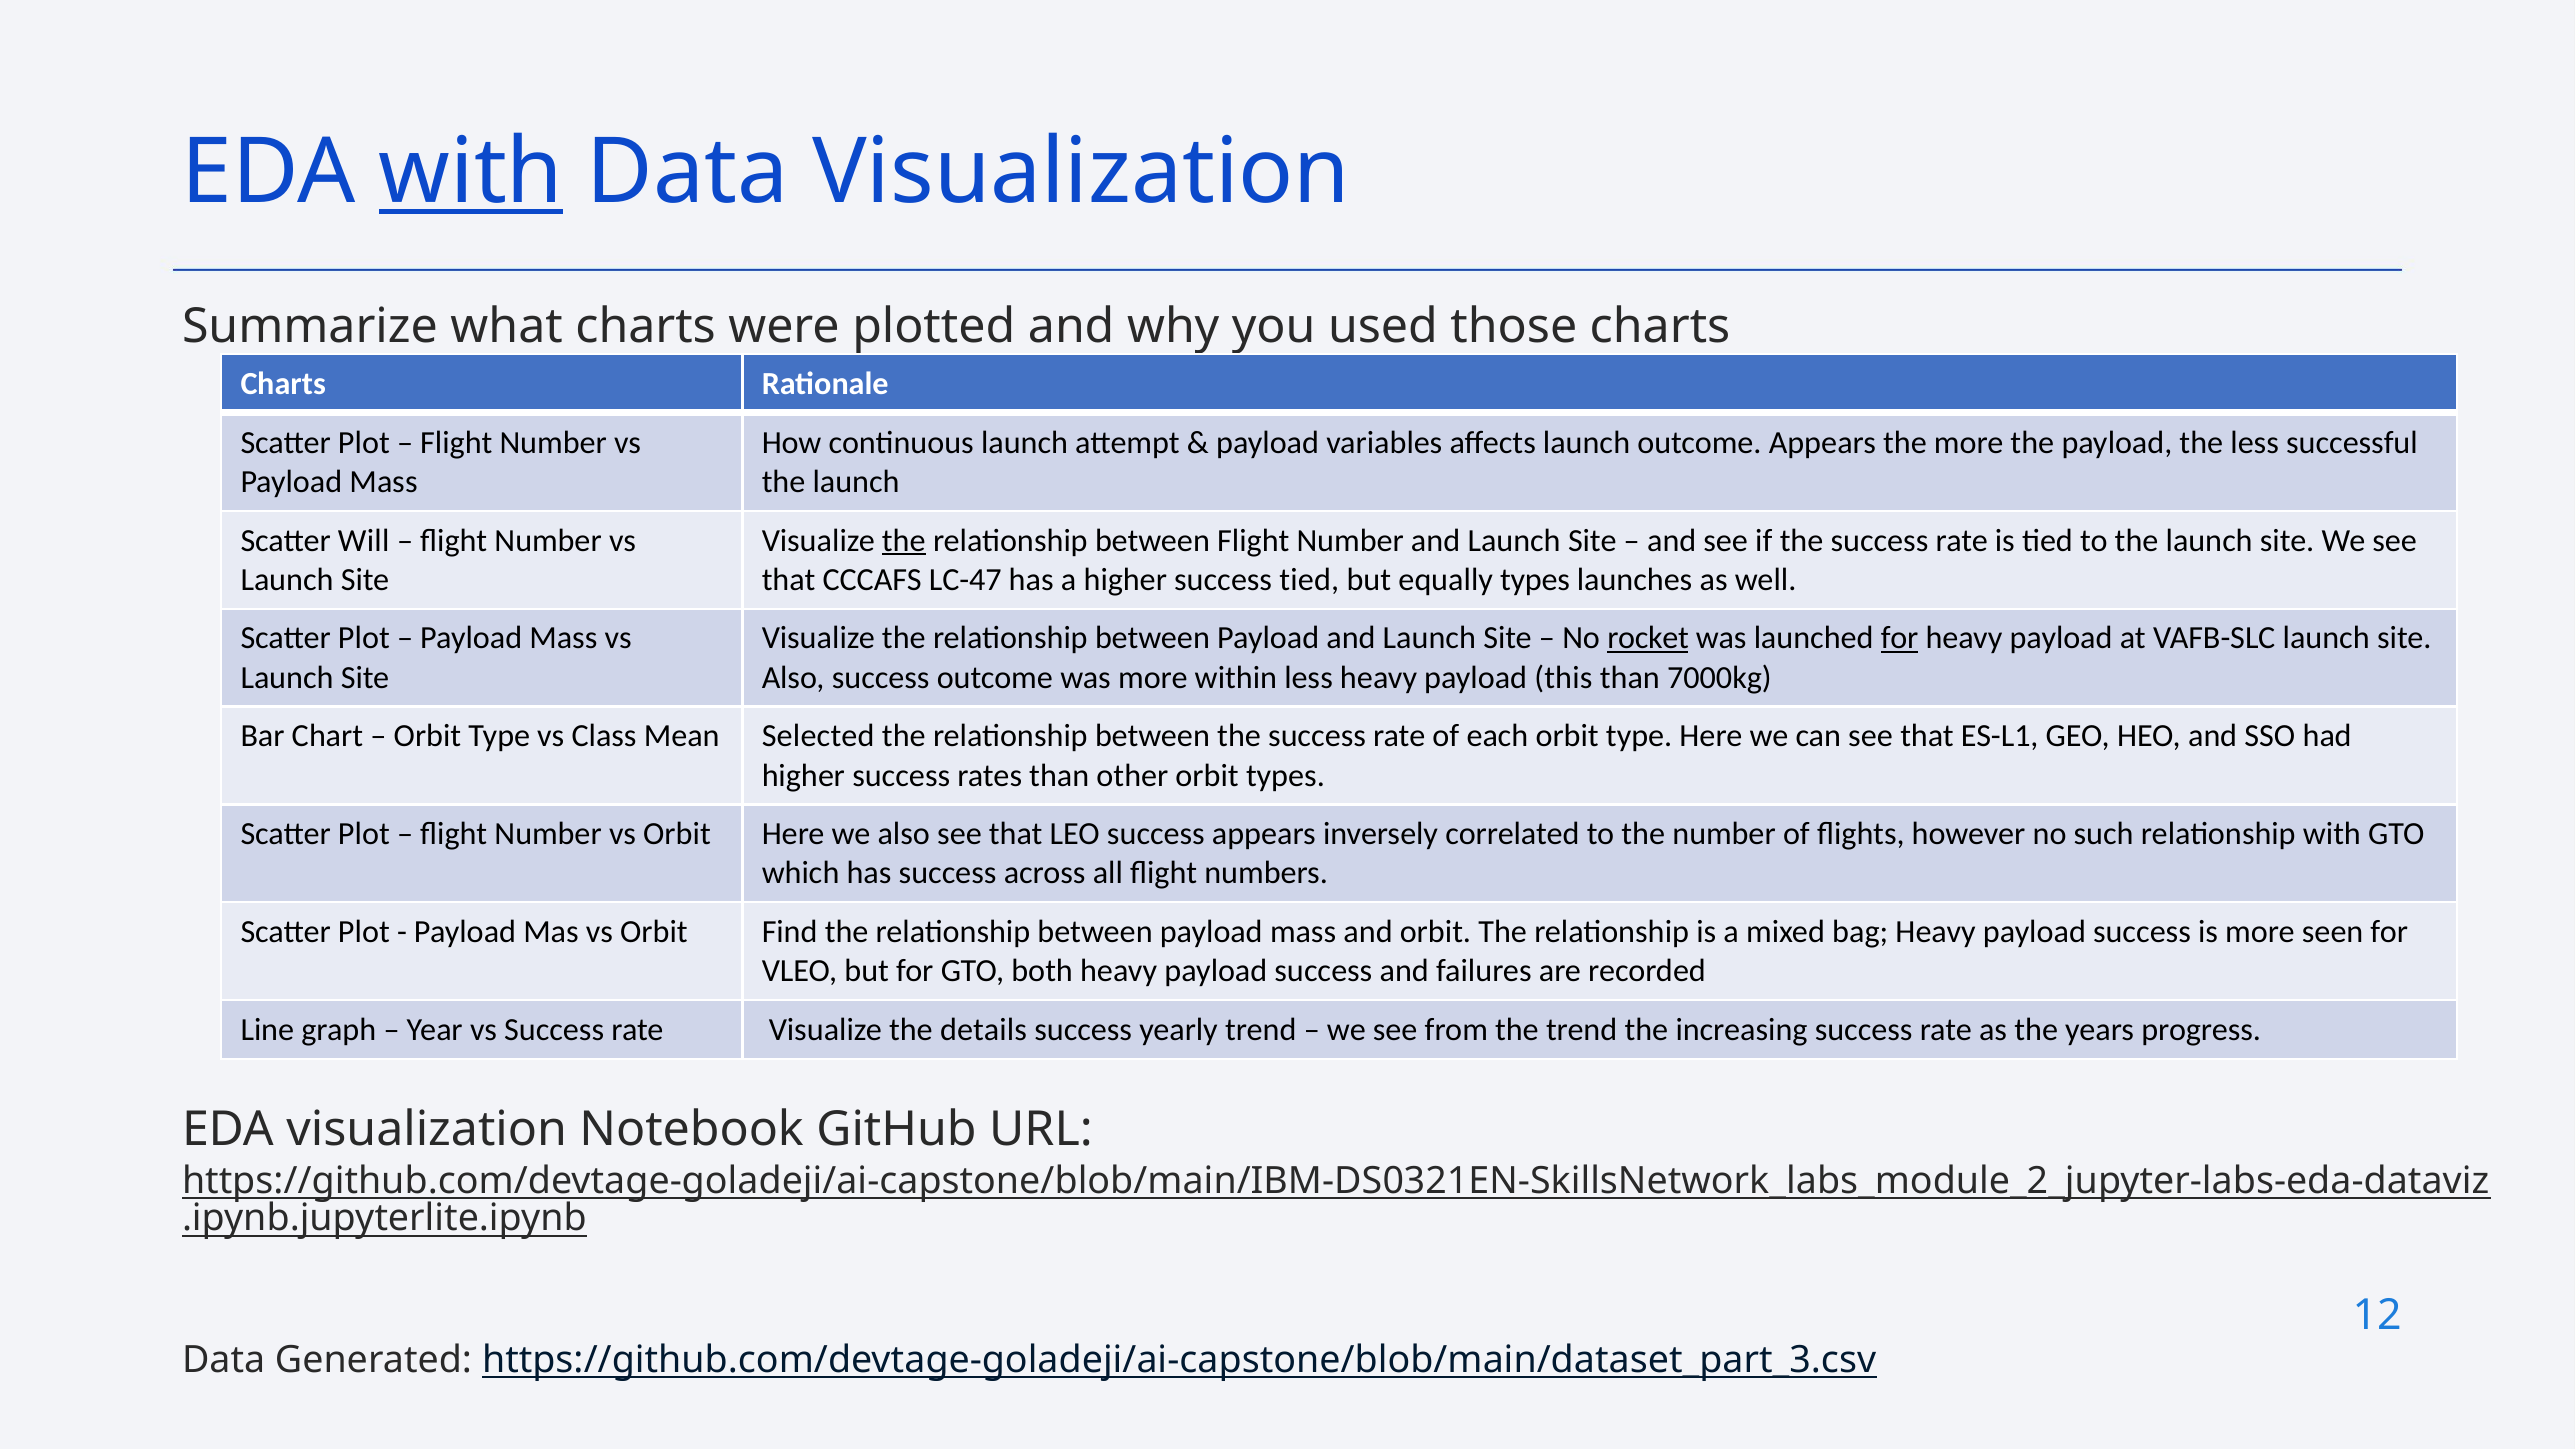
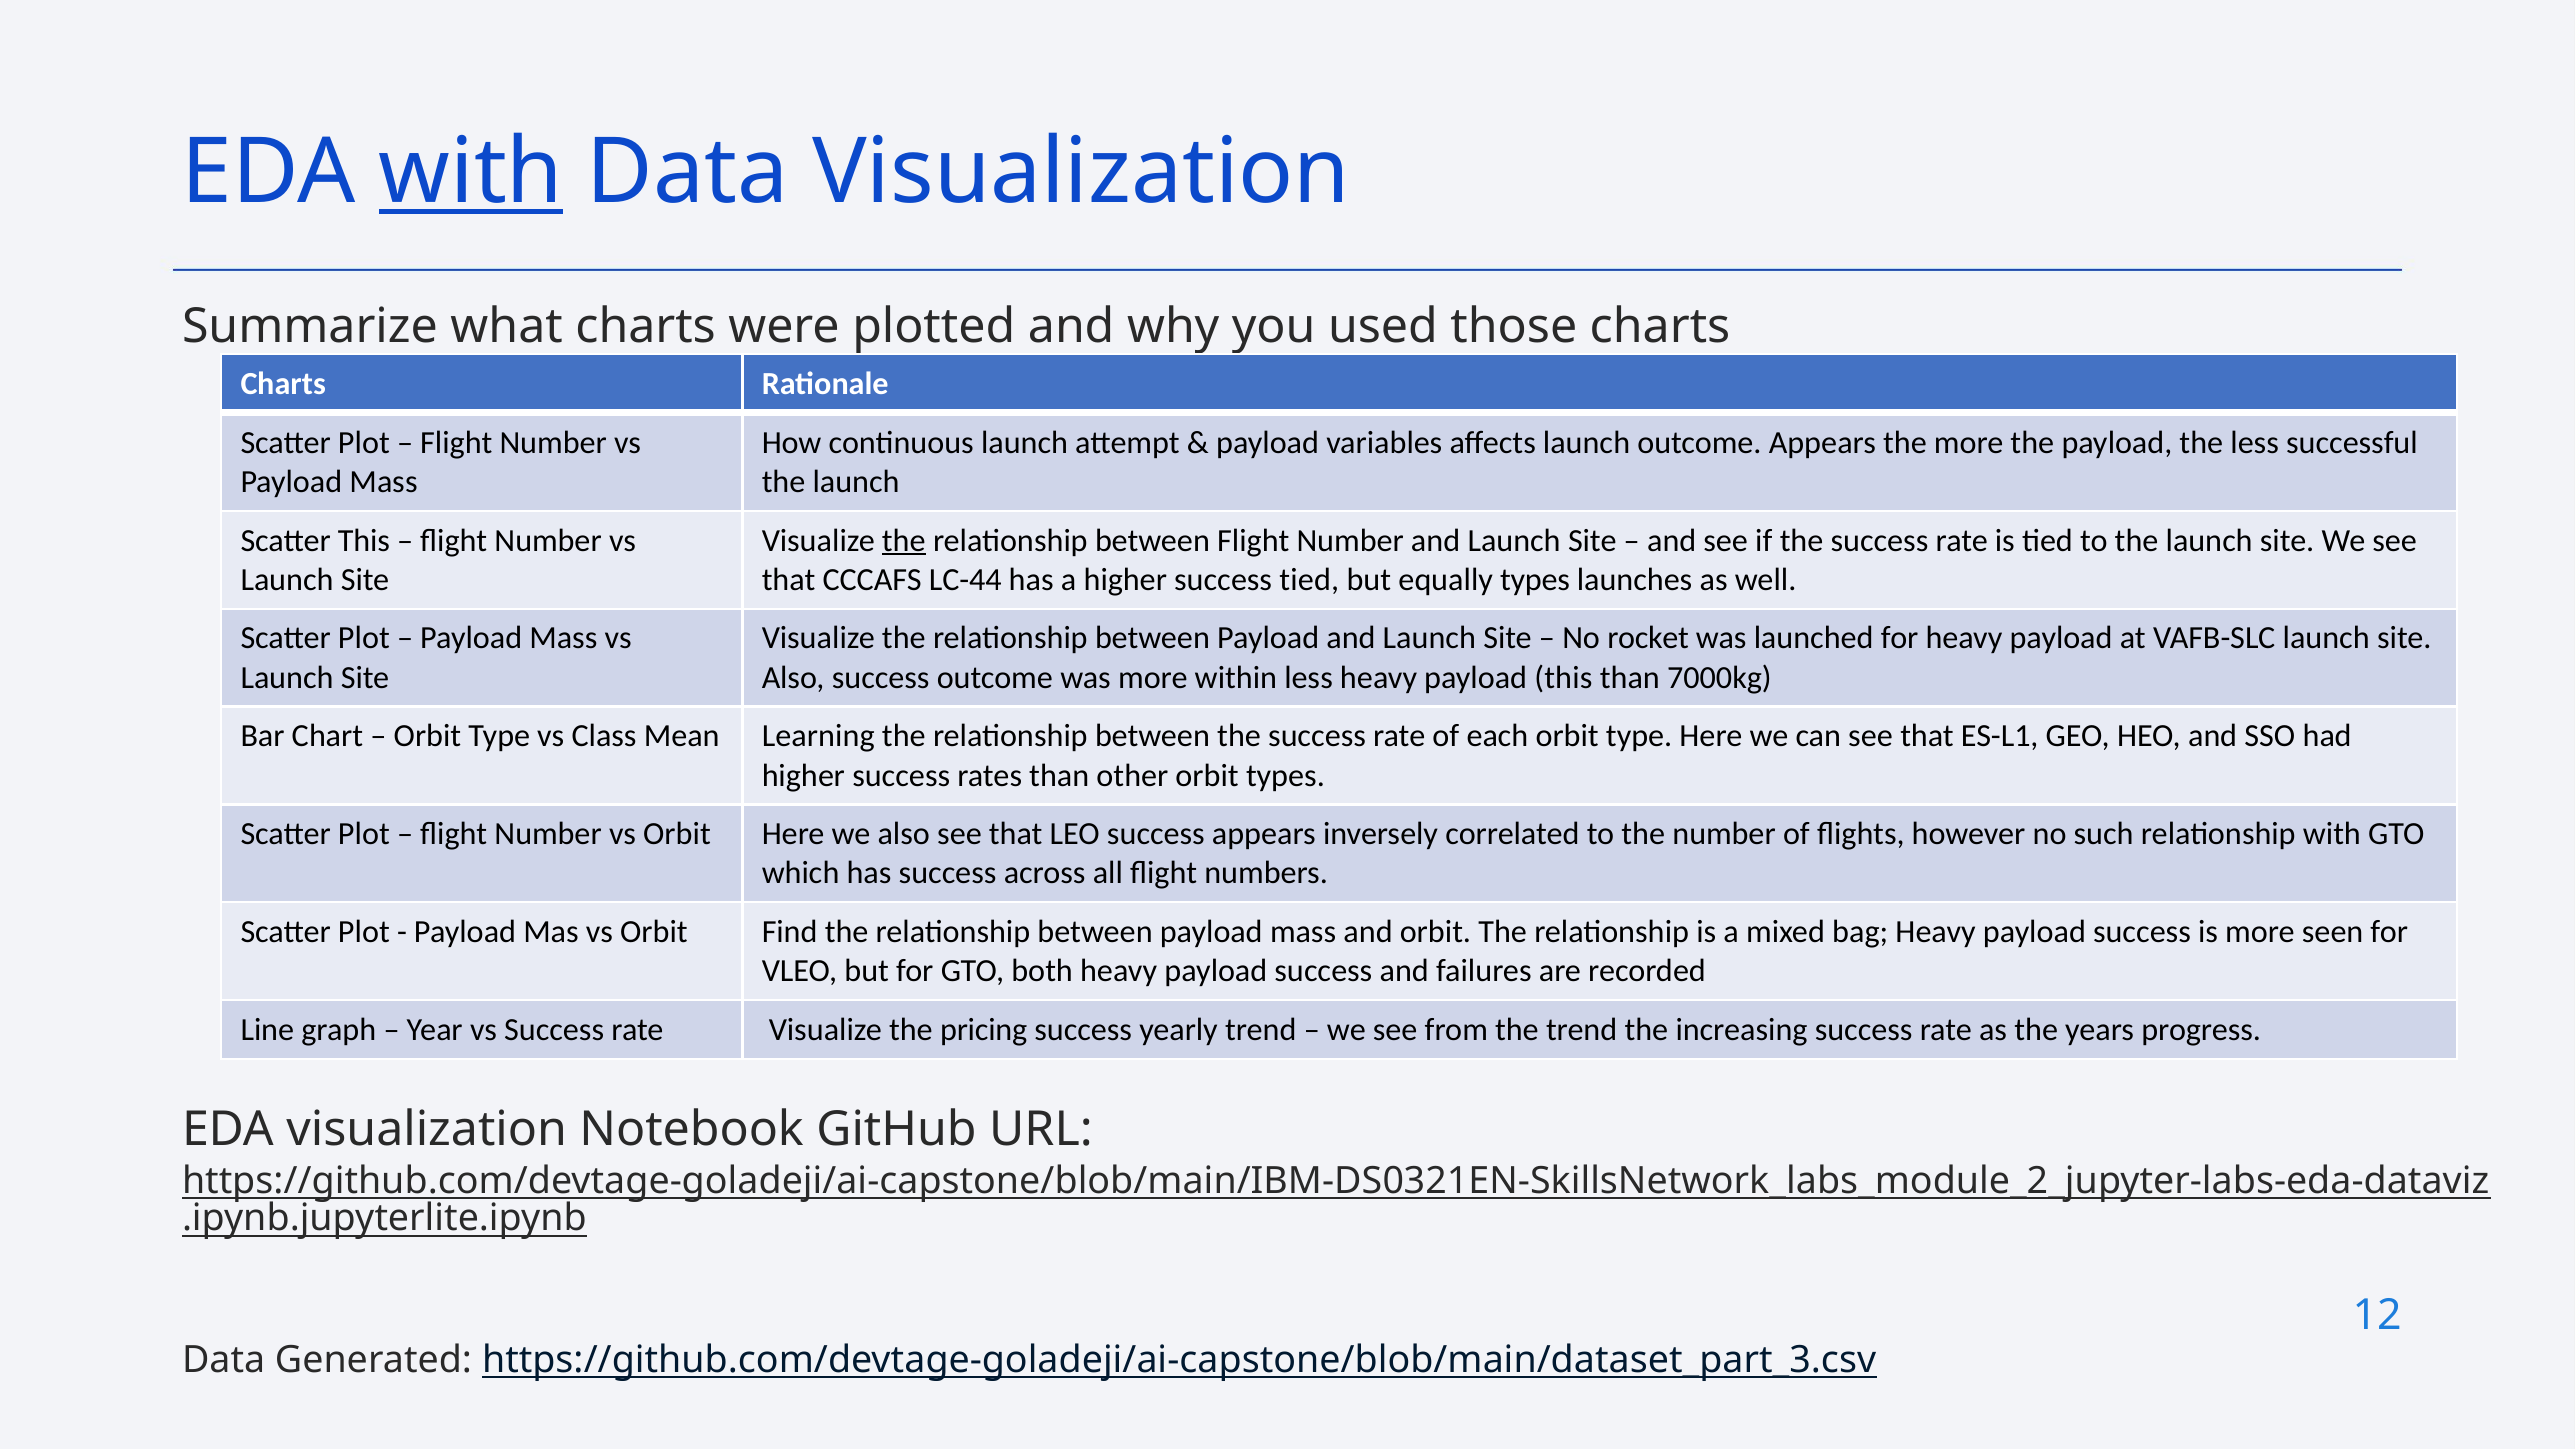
Scatter Will: Will -> This (364, 540)
LC-47: LC-47 -> LC-44 (965, 580)
rocket underline: present -> none (1648, 638)
for underline: present -> none (1900, 638)
Selected: Selected -> Learning (818, 736)
details: details -> pricing (984, 1030)
